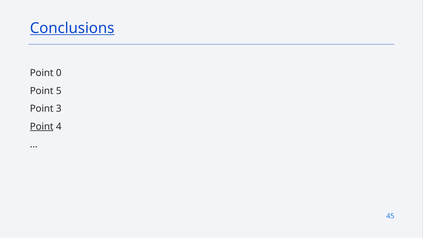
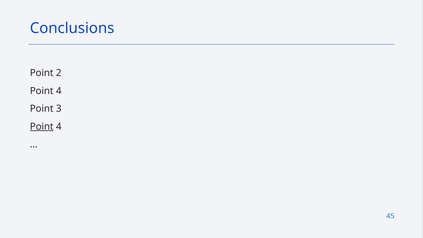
Conclusions underline: present -> none (72, 28)
0: 0 -> 2 (59, 73)
5: 5 -> 4 (59, 91)
